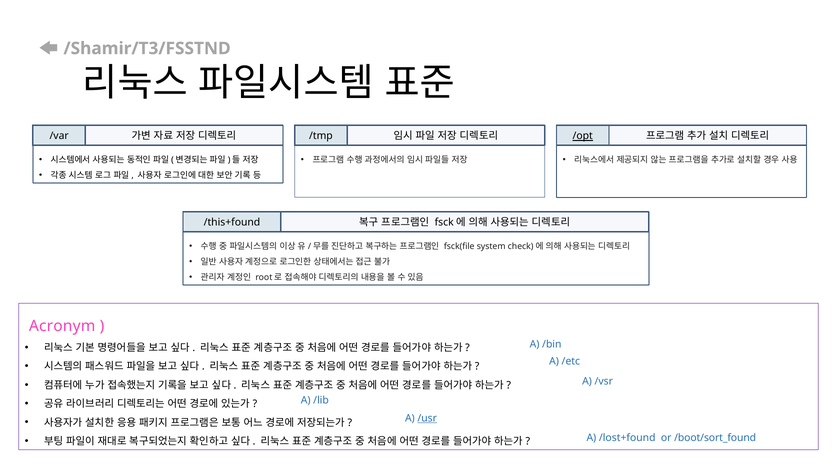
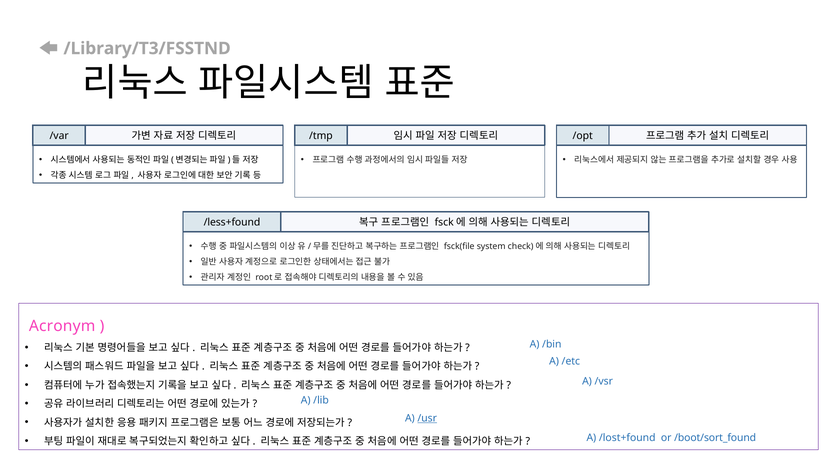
/Shamir/T3/FSSTND: /Shamir/T3/FSSTND -> /Library/T3/FSSTND (147, 48)
/opt underline: present -> none (583, 136)
/this+found: /this+found -> /less+found (232, 222)
